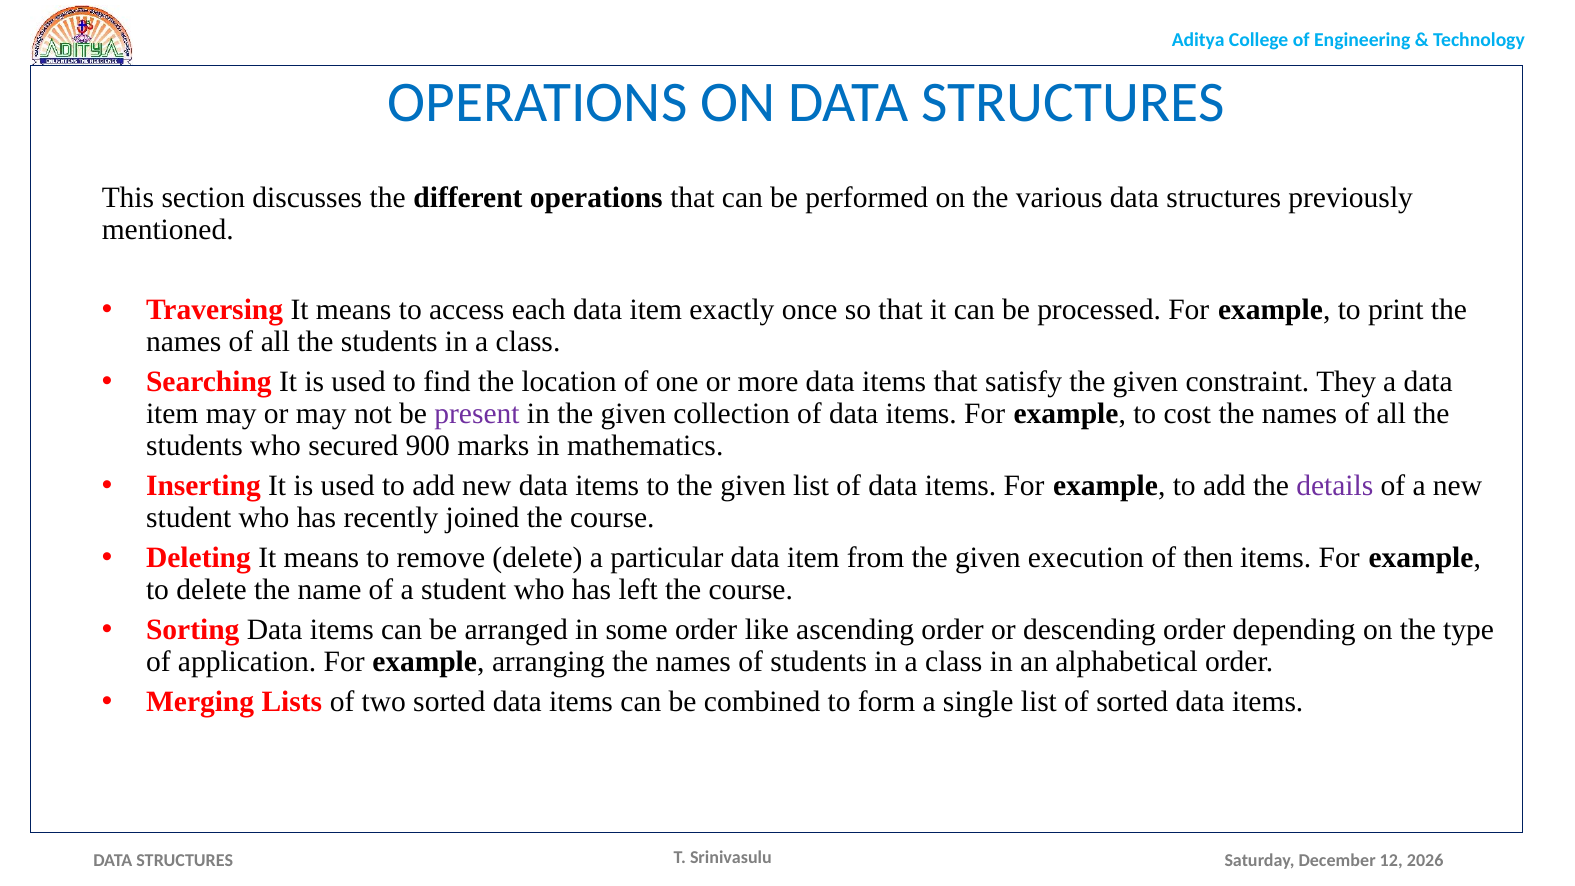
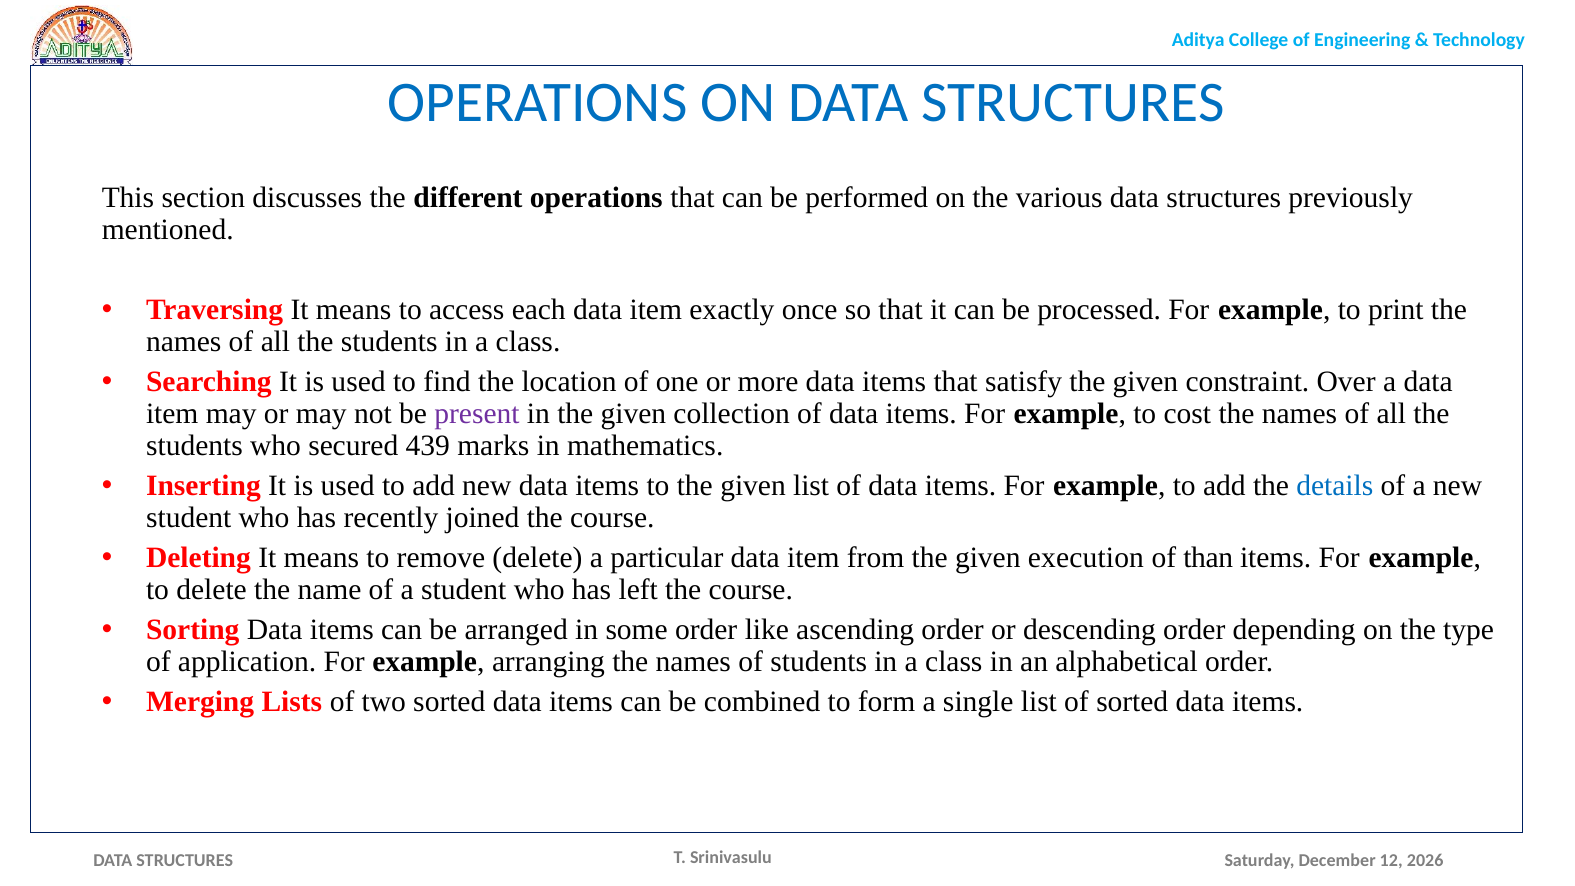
They: They -> Over (1346, 382)
900: 900 -> 439 (428, 446)
details colour: purple -> blue (1335, 486)
then: then -> than (1208, 558)
